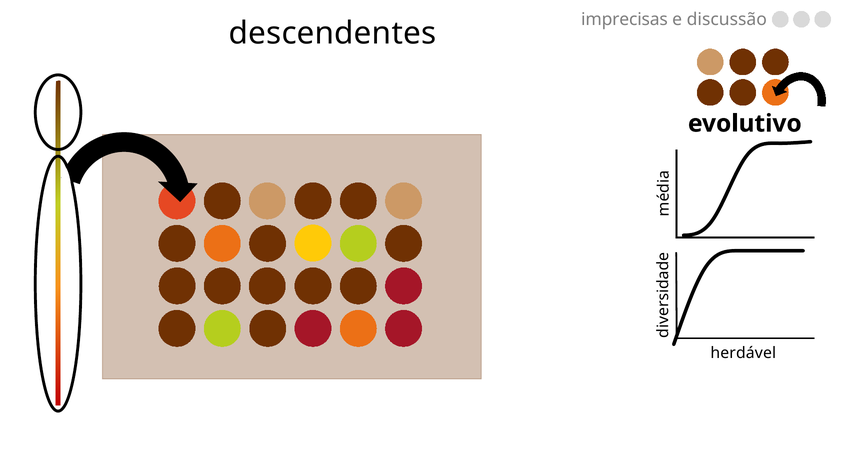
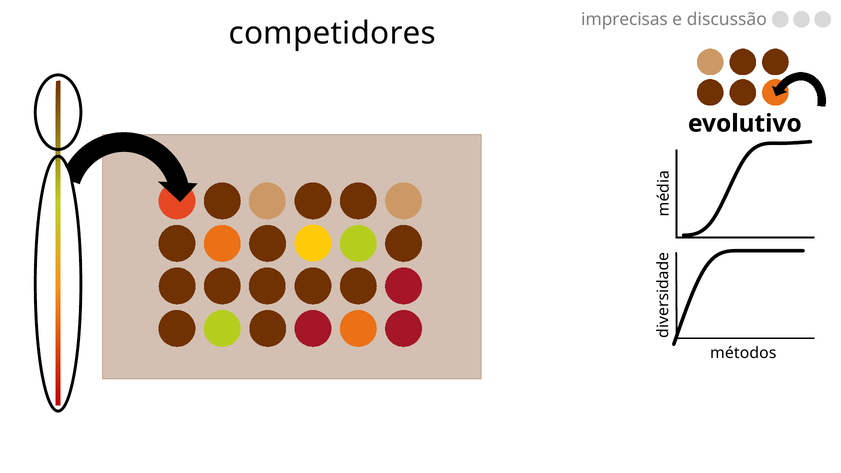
descendentes: descendentes -> competidores (332, 33)
herdável: herdável -> métodos (743, 353)
